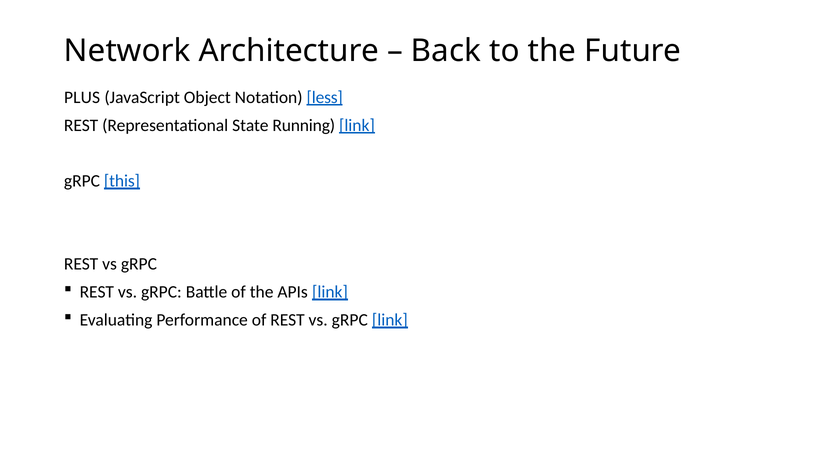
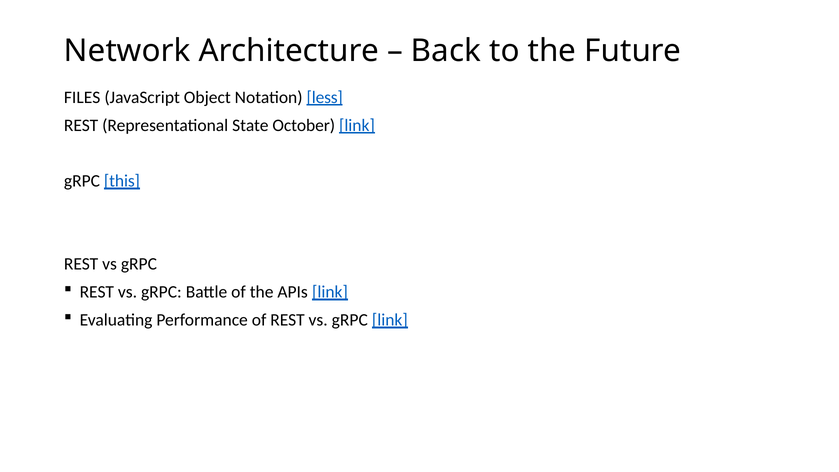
PLUS: PLUS -> FILES (82, 97)
Running: Running -> October (304, 125)
